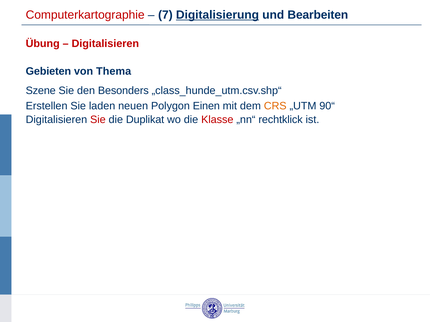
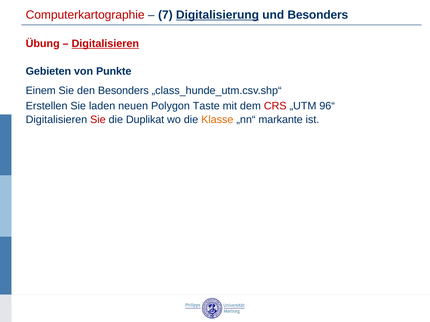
und Bearbeiten: Bearbeiten -> Besonders (318, 15)
Digitalisieren underline: none -> present (105, 44)
Thema: Thema -> Punkte (114, 72)
Szene: Szene -> Einem (41, 91)
Einen: Einen -> Taste (206, 106)
CRS colour: orange -> red (275, 106)
90“: 90“ -> 96“ (327, 106)
Klasse colour: red -> orange (217, 120)
rechtklick: rechtklick -> markante (281, 120)
